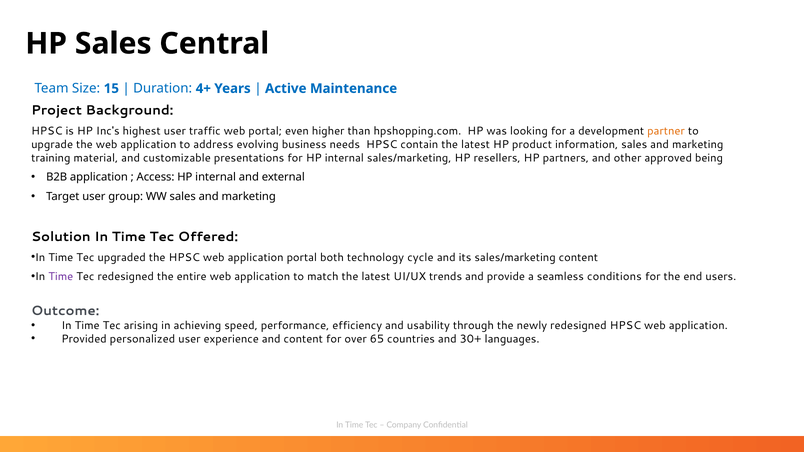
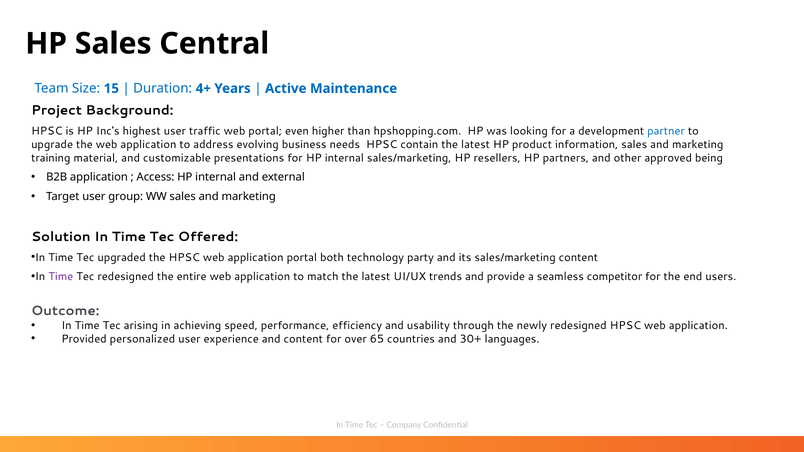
partner colour: orange -> blue (666, 131)
cycle: cycle -> party (420, 257)
conditions: conditions -> competitor (615, 277)
